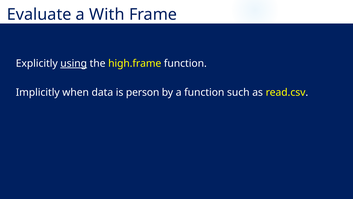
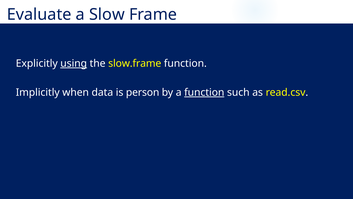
a With: With -> Slow (107, 14)
high.frame: high.frame -> slow.frame (135, 63)
function underline: none -> present (204, 92)
